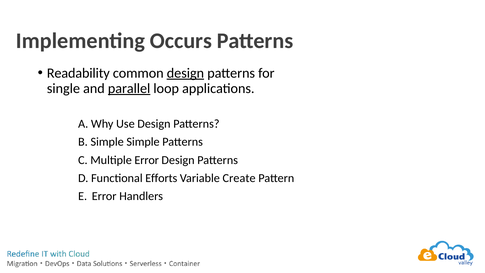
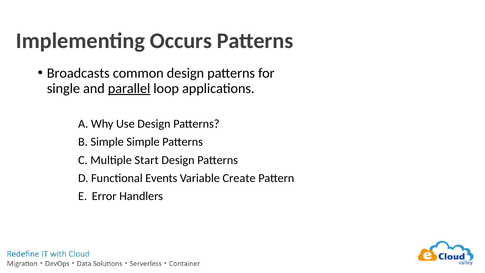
Readability: Readability -> Broadcasts (78, 73)
design underline: present -> none (185, 73)
Multiple Error: Error -> Start (147, 160)
Efforts: Efforts -> Events (161, 178)
